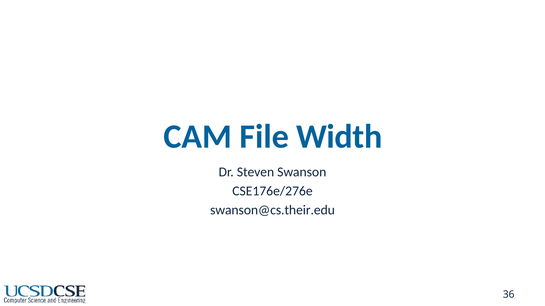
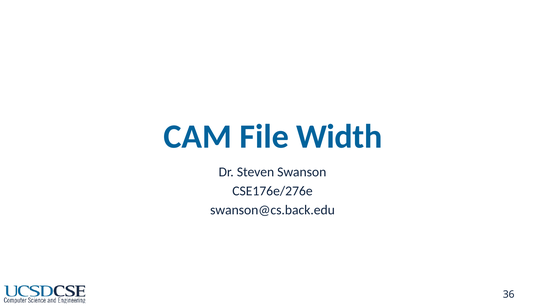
swanson@cs.their.edu: swanson@cs.their.edu -> swanson@cs.back.edu (272, 210)
